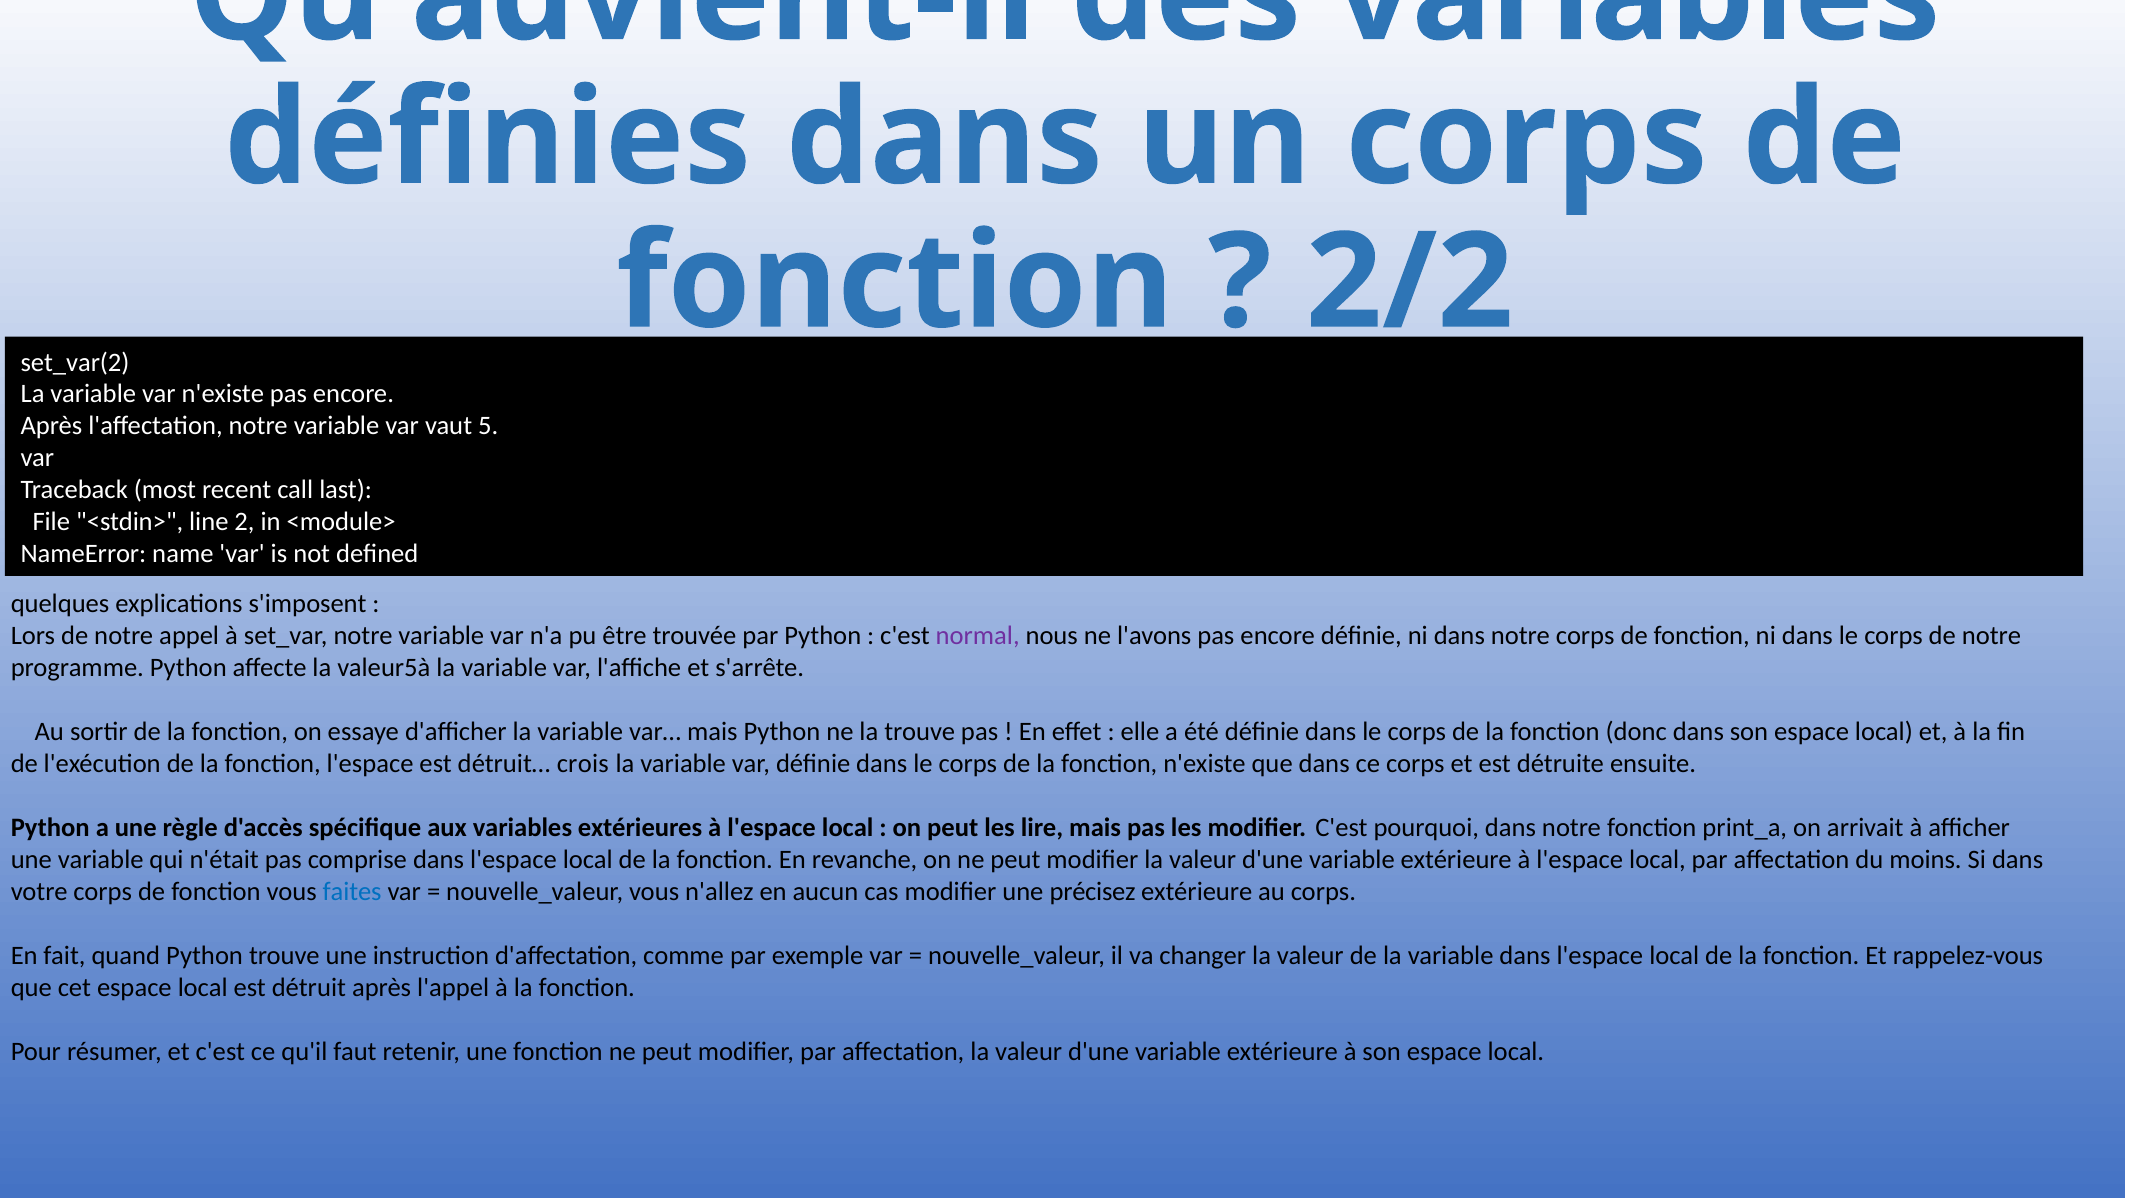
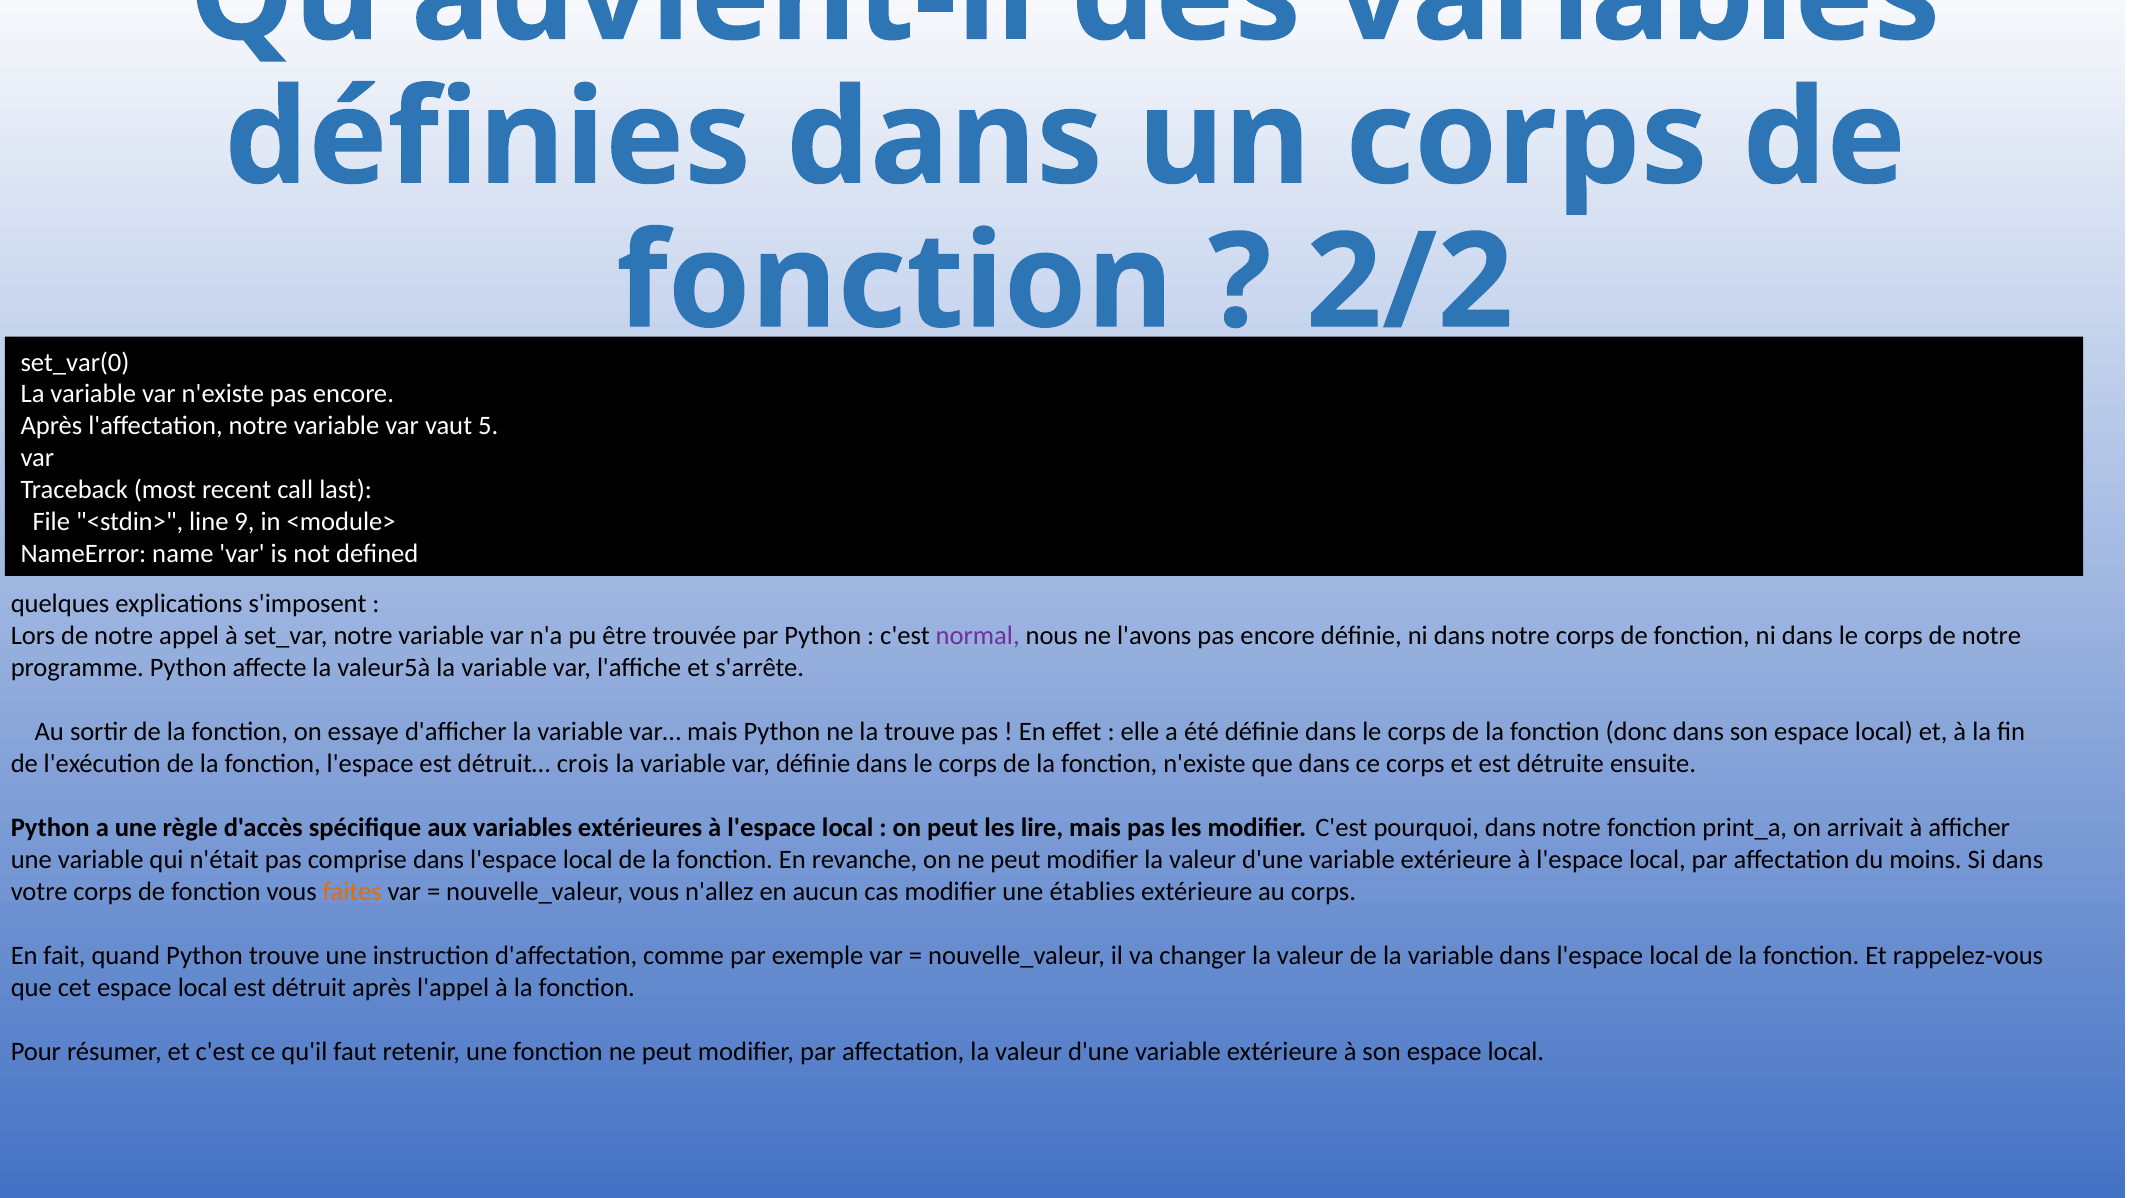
set_var(2: set_var(2 -> set_var(0 (75, 362)
2: 2 -> 9 (245, 522)
faites colour: blue -> orange (352, 892)
précisez: précisez -> établies (1092, 892)
